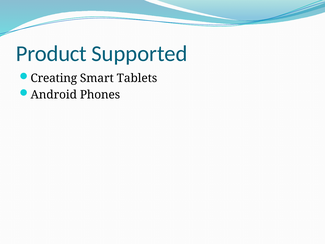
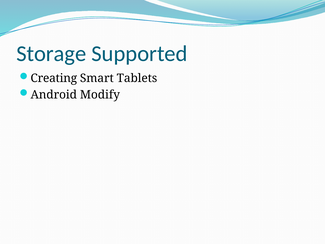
Product: Product -> Storage (51, 54)
Phones: Phones -> Modify (100, 95)
